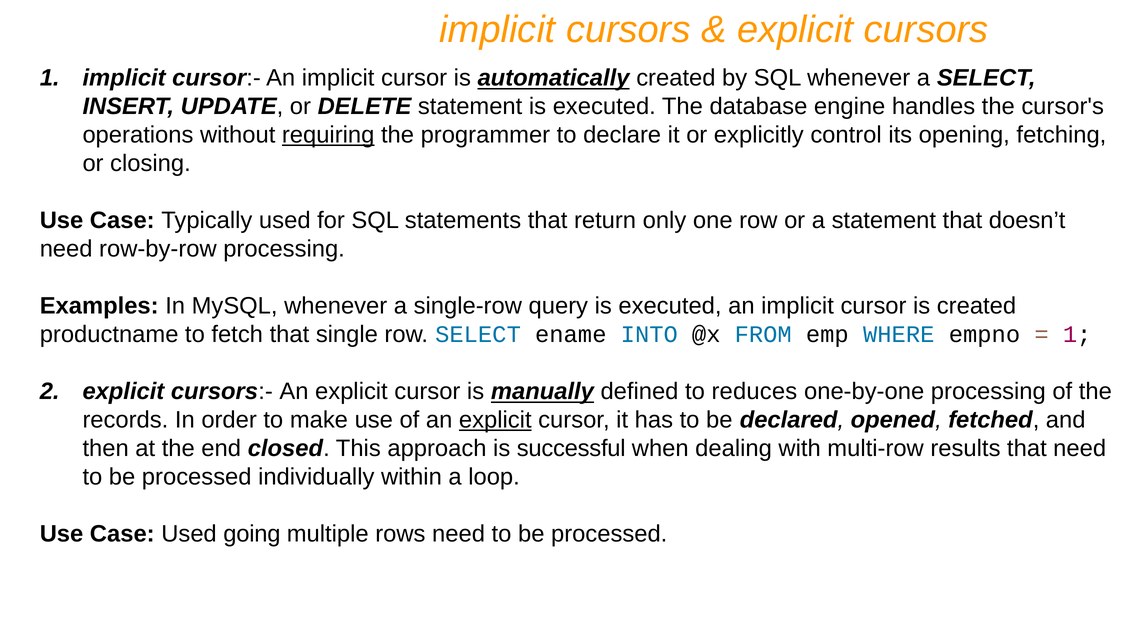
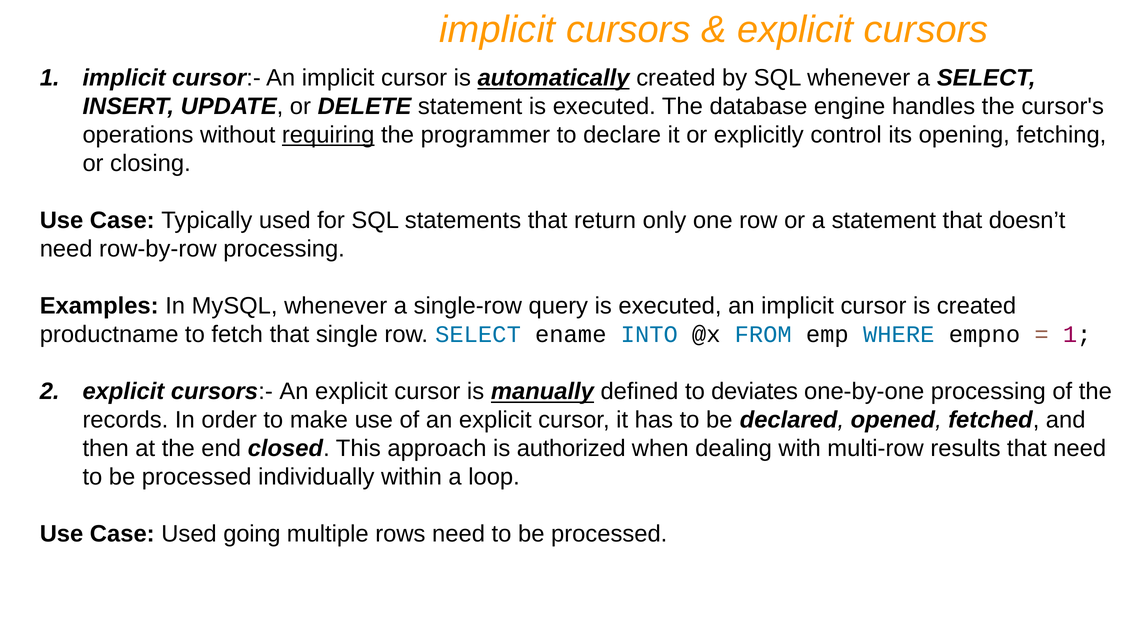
reduces: reduces -> deviates (755, 392)
explicit underline: present -> none (495, 420)
successful: successful -> authorized (571, 449)
